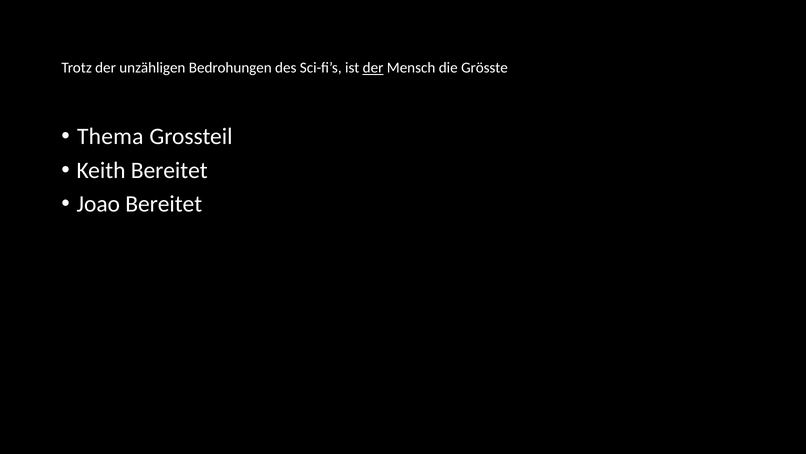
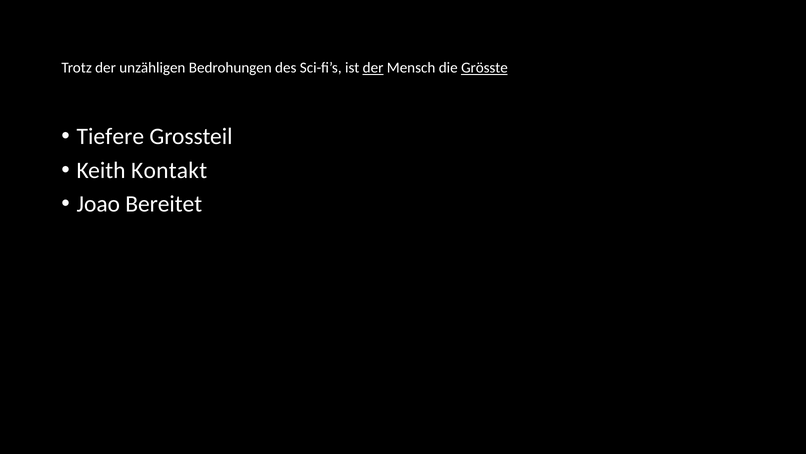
Grösste underline: none -> present (484, 68)
Thema: Thema -> Tiefere (110, 136)
Keith Bereitet: Bereitet -> Kontakt (169, 170)
